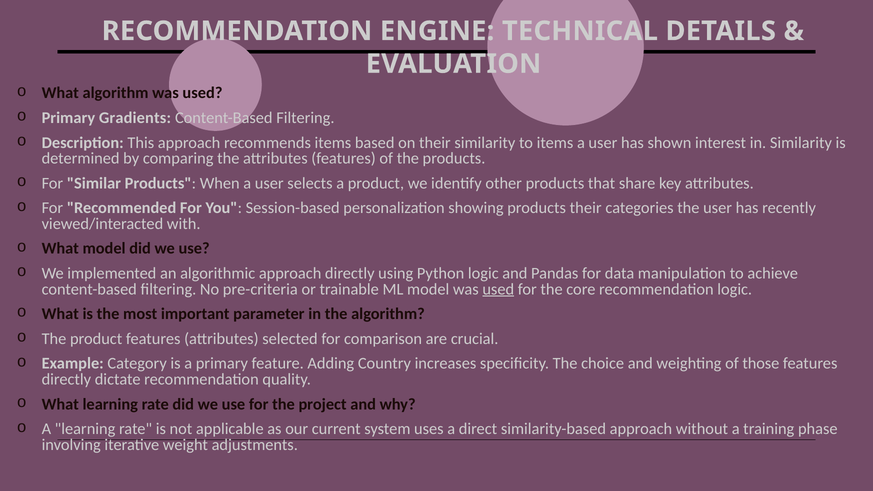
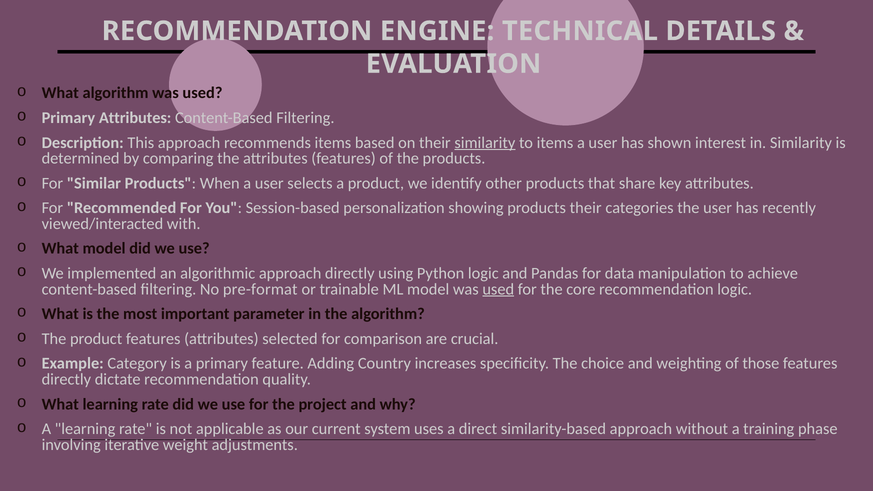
Primary Gradients: Gradients -> Attributes (135, 118)
similarity underline: none -> present (485, 143)
pre-criteria: pre-criteria -> pre-format (260, 289)
